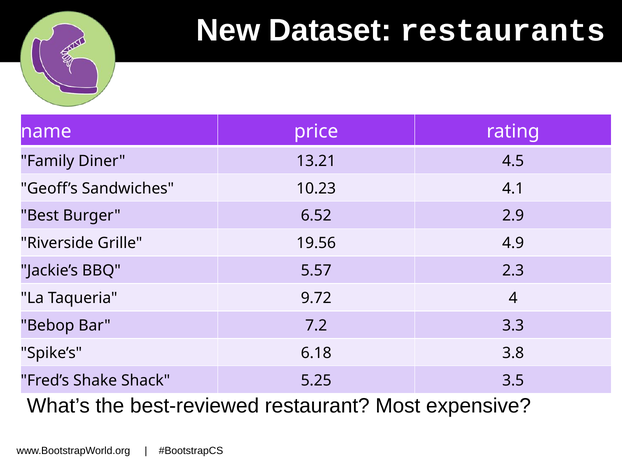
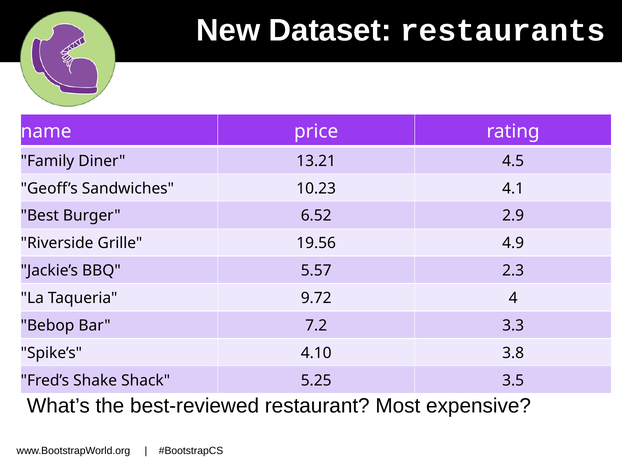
6.18: 6.18 -> 4.10 (316, 353)
